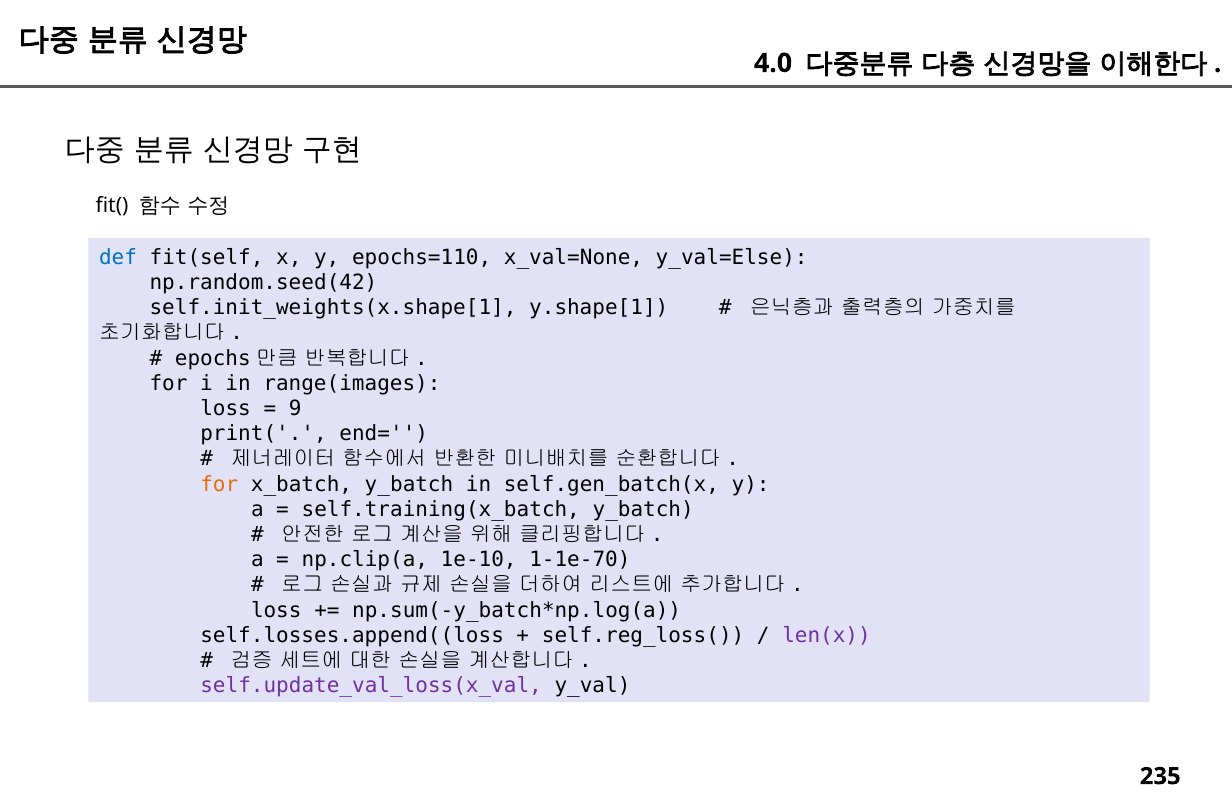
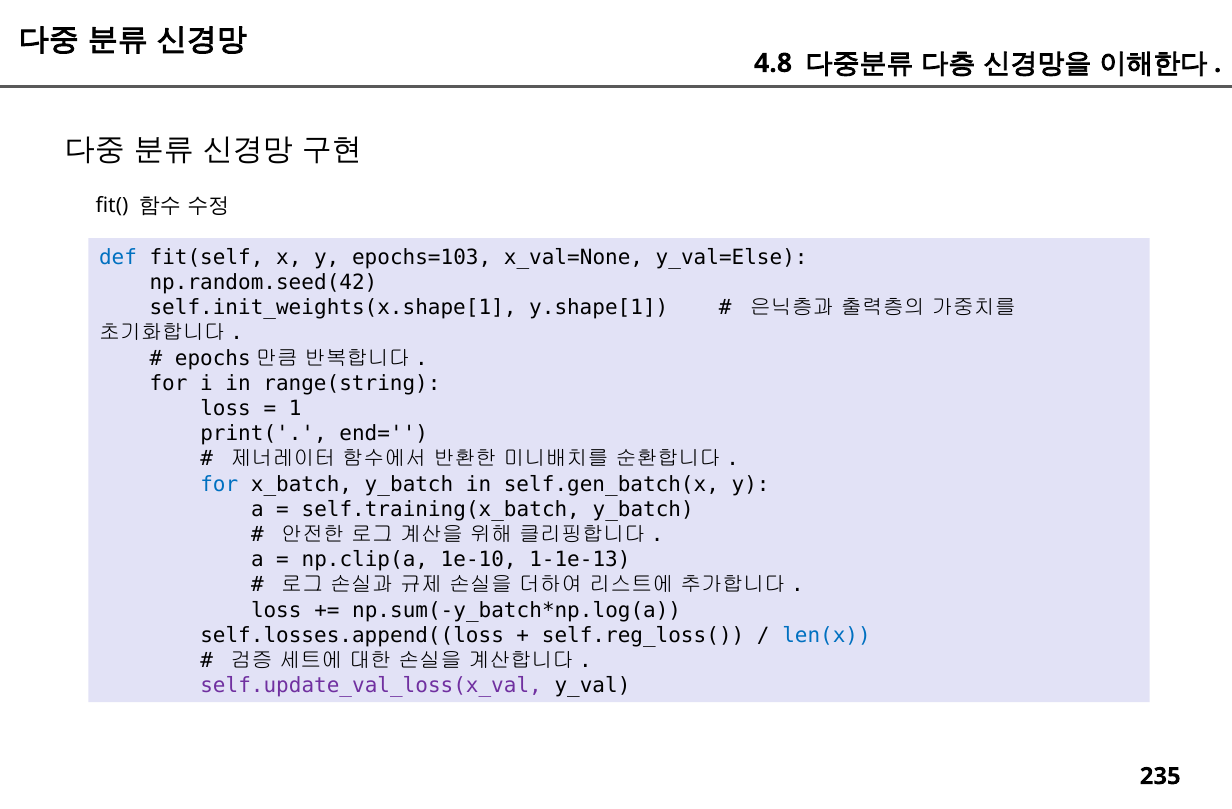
4.0: 4.0 -> 4.8 (773, 63)
epochs=110: epochs=110 -> epochs=103 (422, 258)
range(images: range(images -> range(string (352, 384)
9: 9 -> 1 (295, 409)
for colour: orange -> blue (219, 484)
1-1e-70: 1-1e-70 -> 1-1e-13 (580, 560)
len(x colour: purple -> blue (827, 635)
